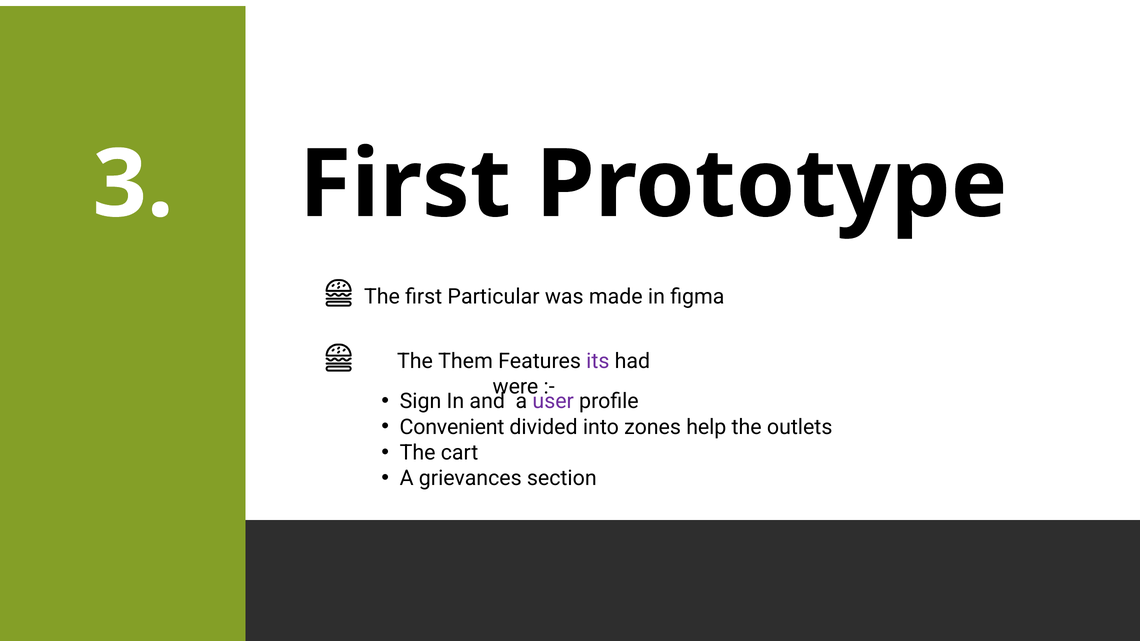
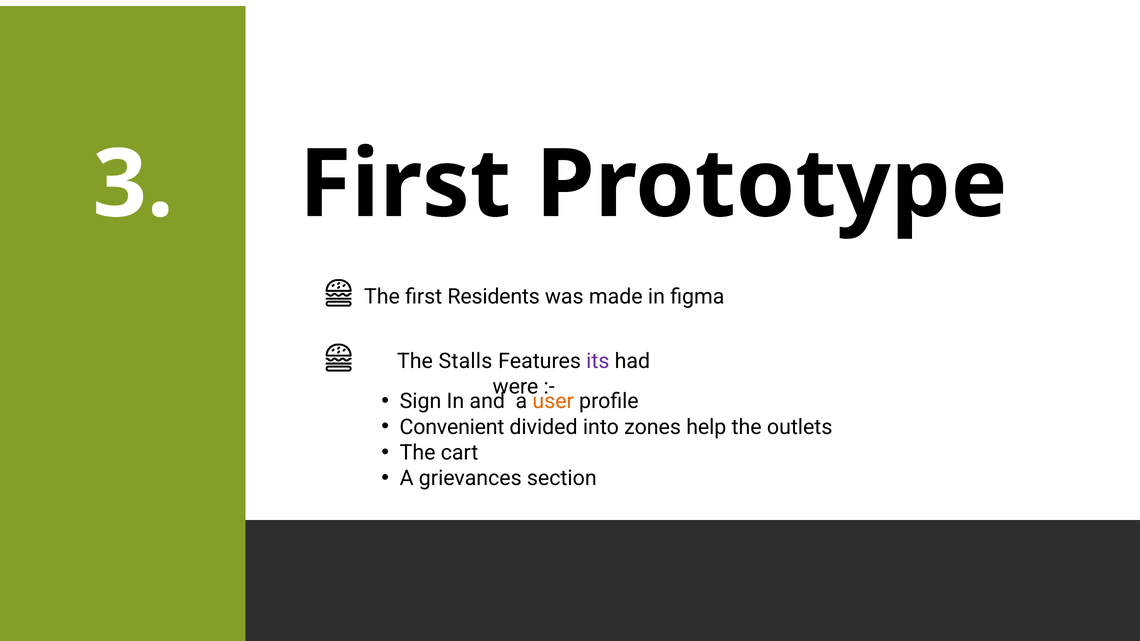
Particular: Particular -> Residents (494, 297)
Them: Them -> Stalls (465, 361)
user colour: purple -> orange (553, 401)
